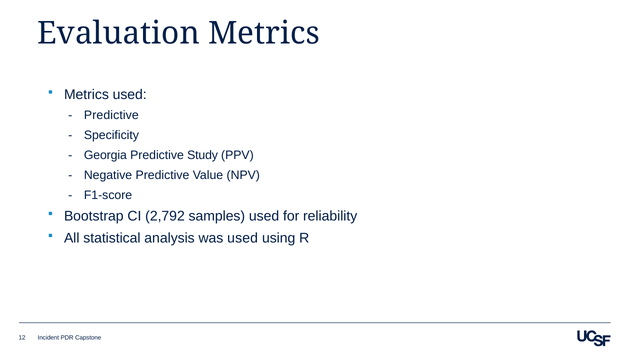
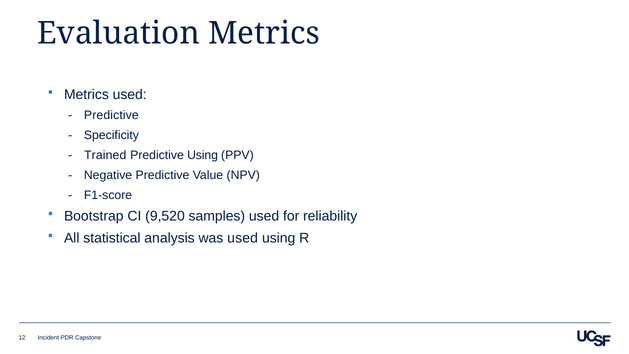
Georgia: Georgia -> Trained (105, 155)
Predictive Study: Study -> Using (203, 155)
2,792: 2,792 -> 9,520 (165, 216)
